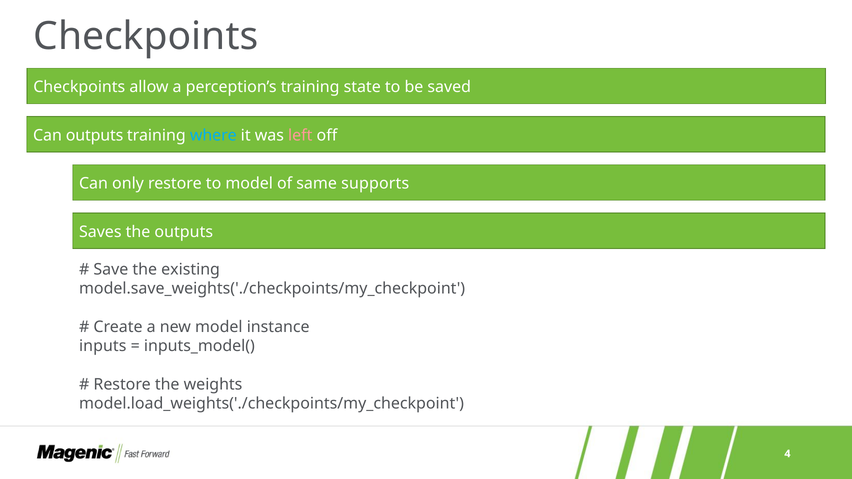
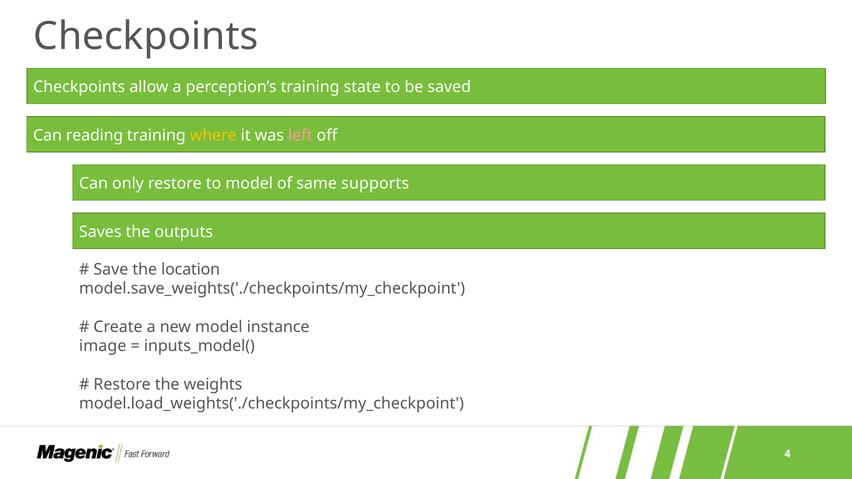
Can outputs: outputs -> reading (95, 135)
where colour: light blue -> yellow (213, 135)
existing: existing -> location (191, 269)
inputs: inputs -> image (103, 346)
